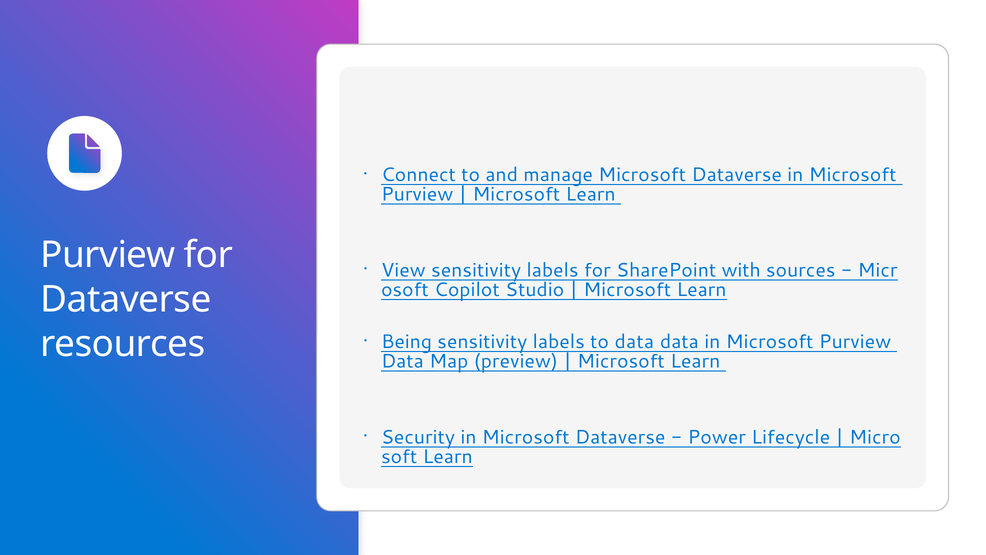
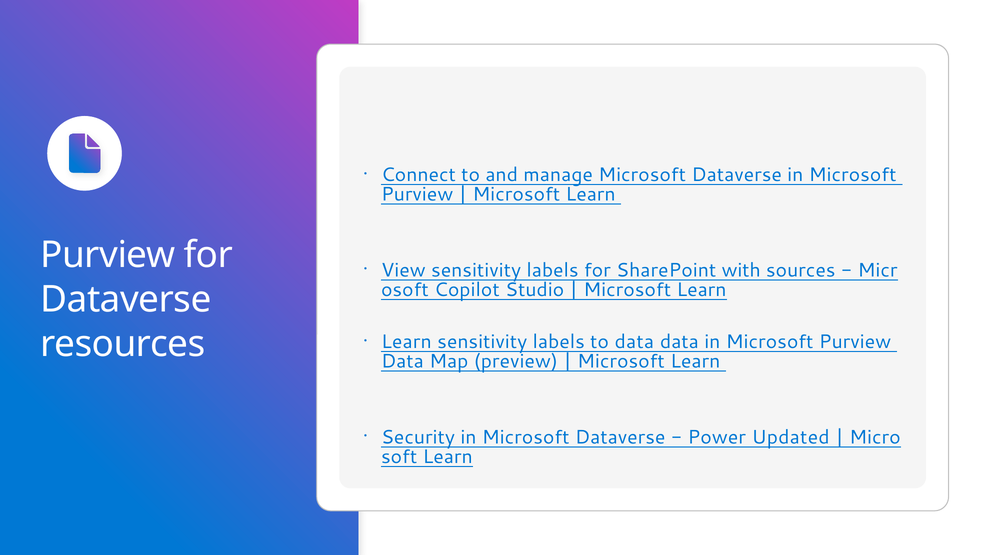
Being: Being -> Learn (406, 342)
Lifecycle: Lifecycle -> Updated (791, 437)
